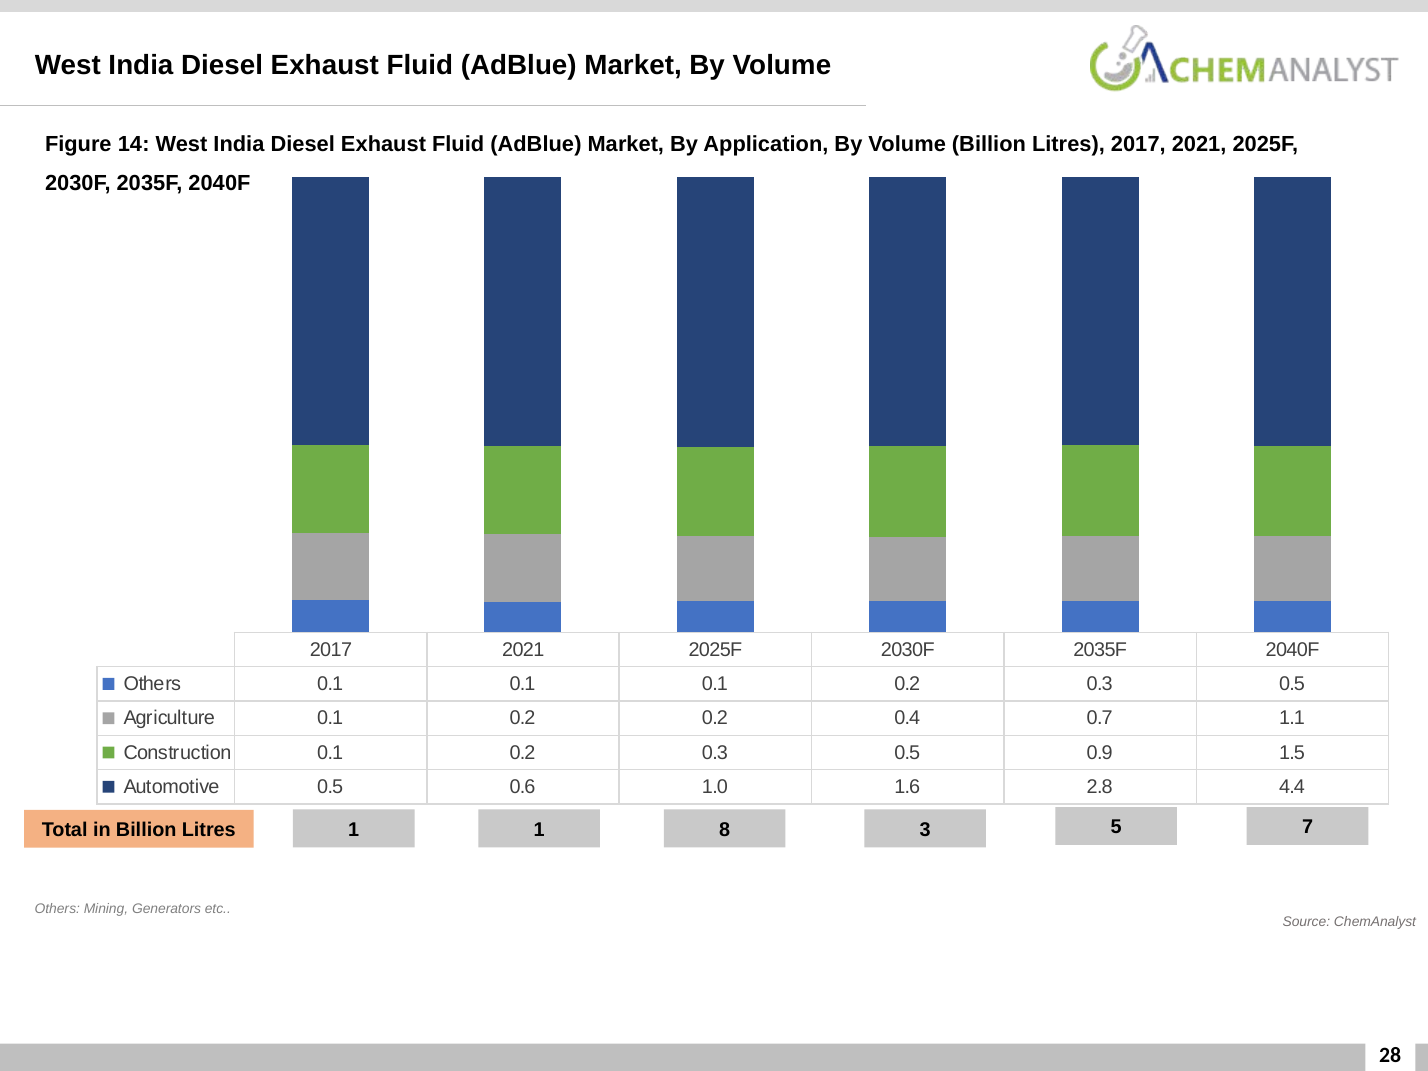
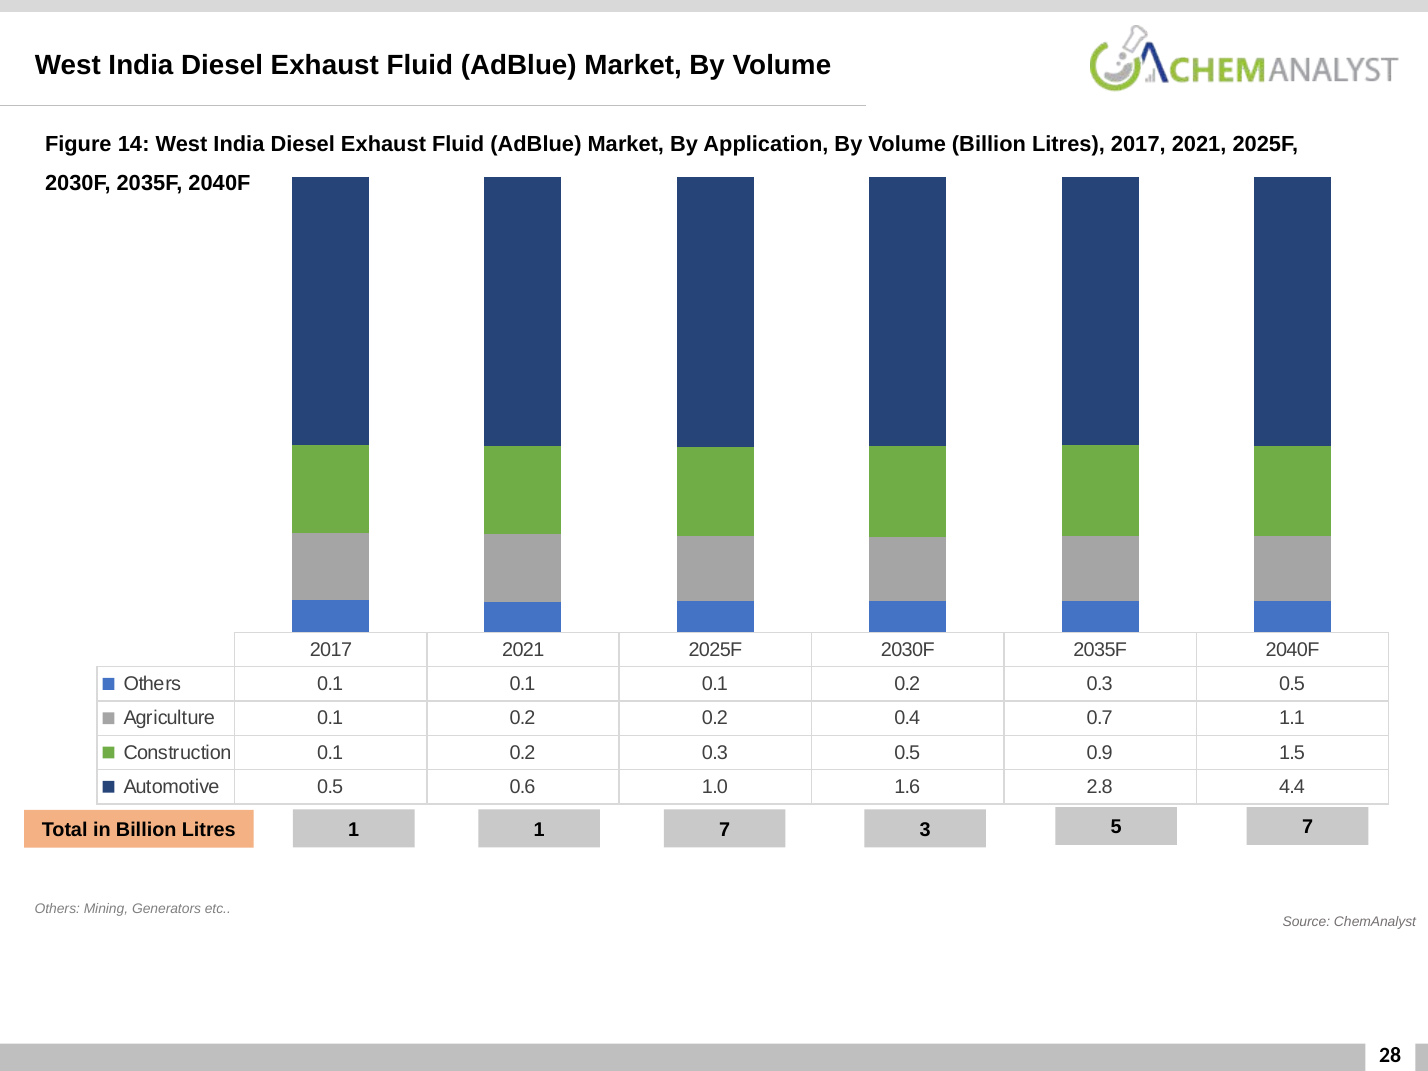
1 8: 8 -> 7 (725, 830)
